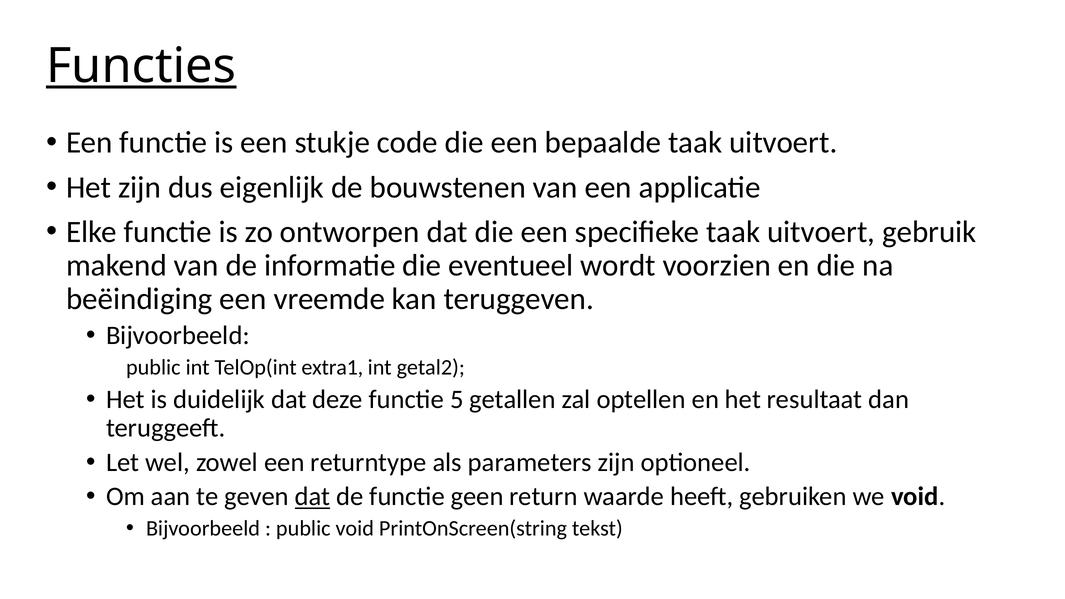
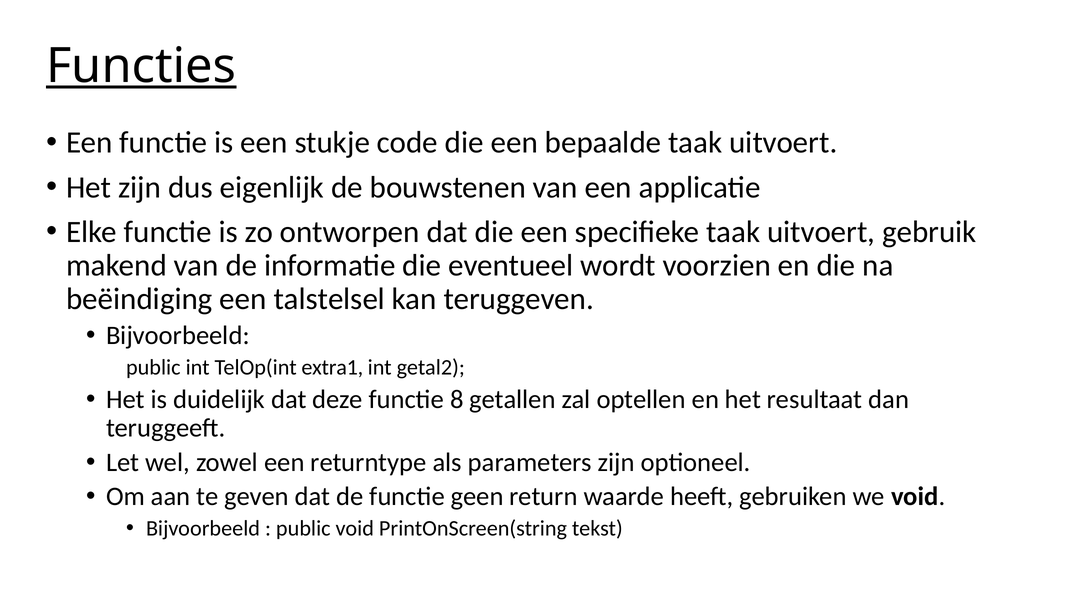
vreemde: vreemde -> talstelsel (329, 299)
5: 5 -> 8 (457, 399)
dat underline: present -> none (313, 497)
